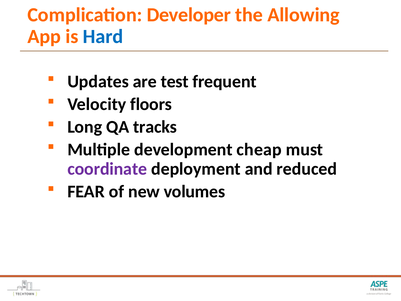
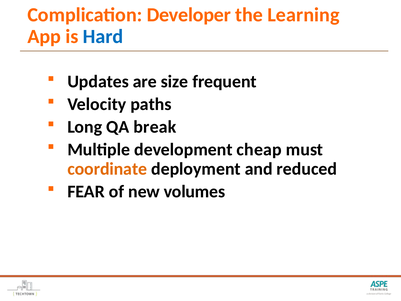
Allowing: Allowing -> Learning (303, 15)
test: test -> size (175, 82)
floors: floors -> paths (151, 104)
tracks: tracks -> break (155, 127)
coordinate colour: purple -> orange (107, 169)
